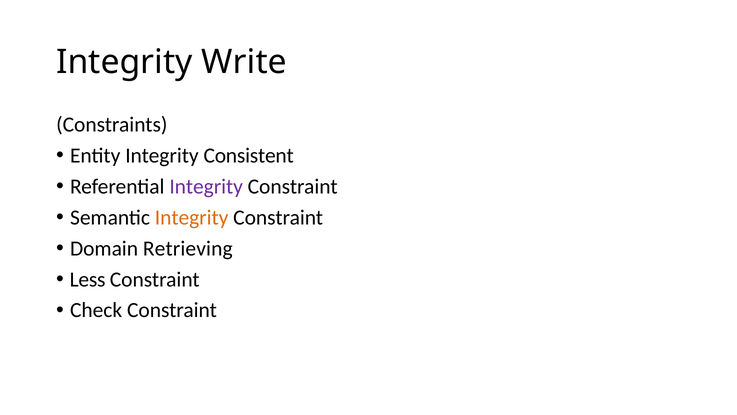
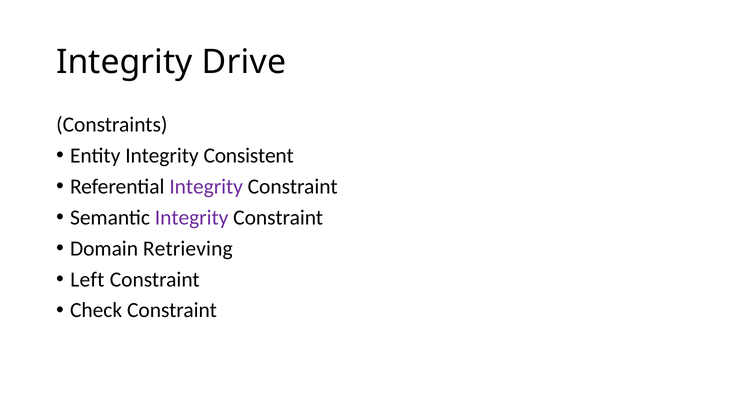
Write: Write -> Drive (244, 62)
Integrity colour: orange -> purple (192, 217)
Less: Less -> Left (87, 279)
